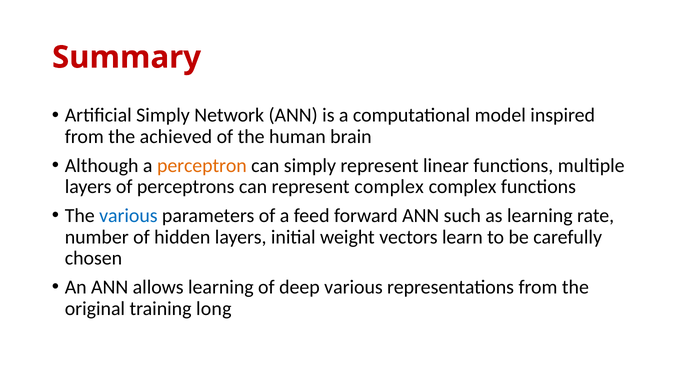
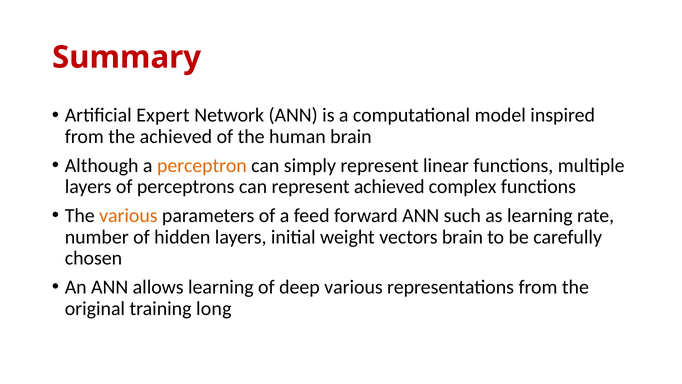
Artificial Simply: Simply -> Expert (163, 115)
represent complex: complex -> achieved (389, 187)
various colour: blue -> orange (128, 215)
vectors learn: learn -> brain (462, 237)
